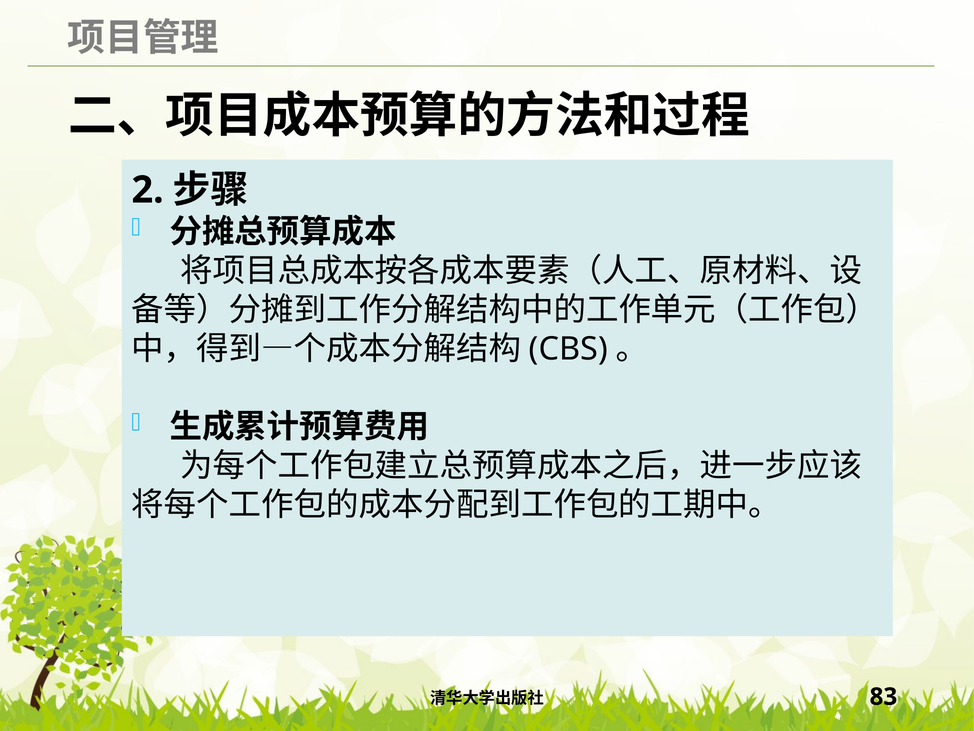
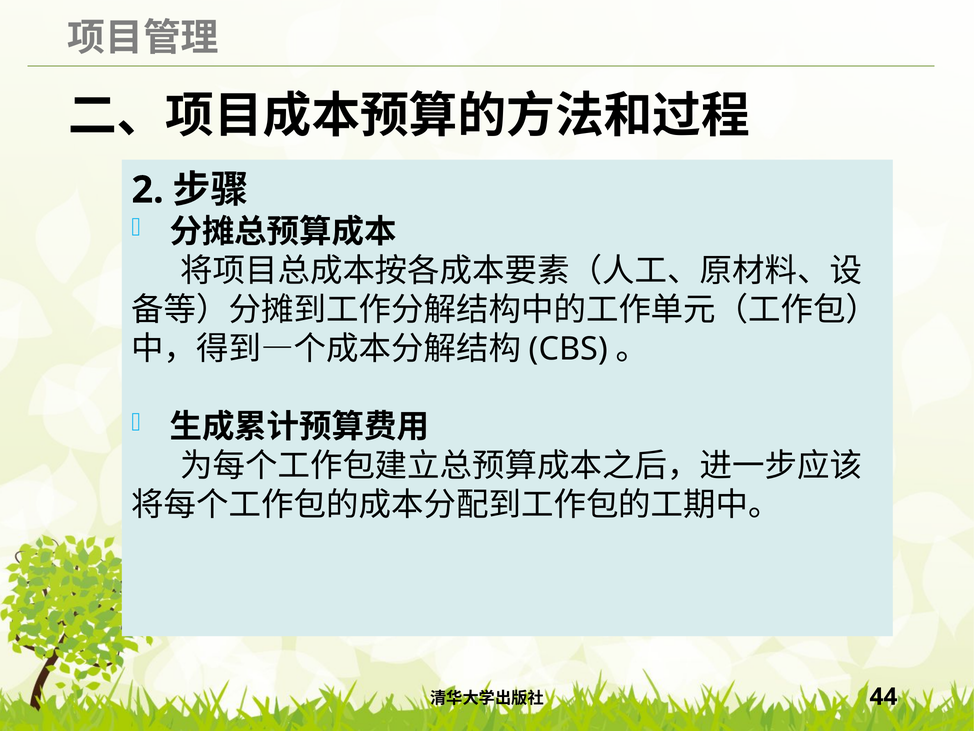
83: 83 -> 44 (883, 696)
